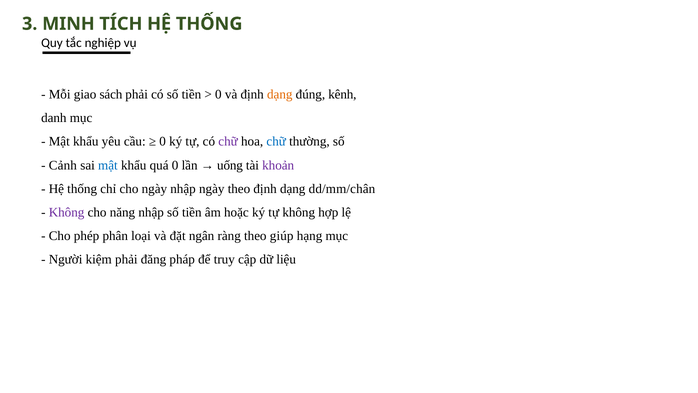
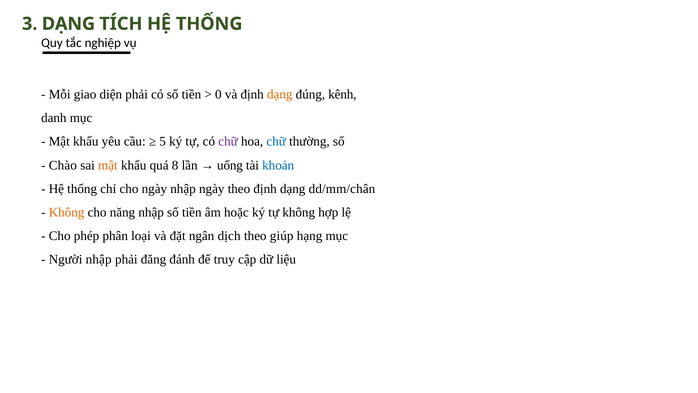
3 MINH: MINH -> DẠNG (68, 24)
sách: sách -> diện (111, 94)
0: 0 -> 5 (163, 142)
Cảnh: Cảnh -> Chào (63, 165)
mật colour: blue -> orange (108, 165)
quá 0: 0 -> 8 (175, 165)
khoản colour: purple -> blue (278, 165)
Không colour: purple -> orange (67, 212)
ràng: ràng -> dịch (229, 236)
Người kiệm: kiệm -> nhập (99, 259)
pháp: pháp -> đánh (182, 259)
